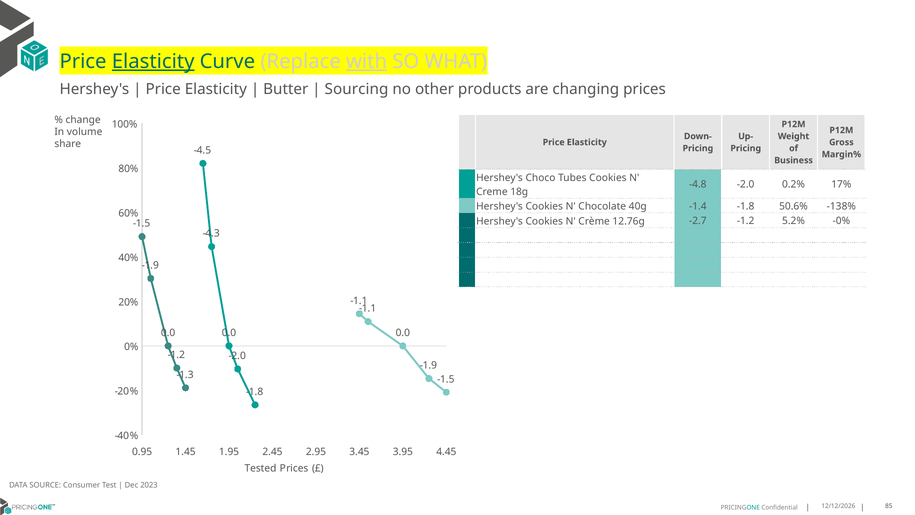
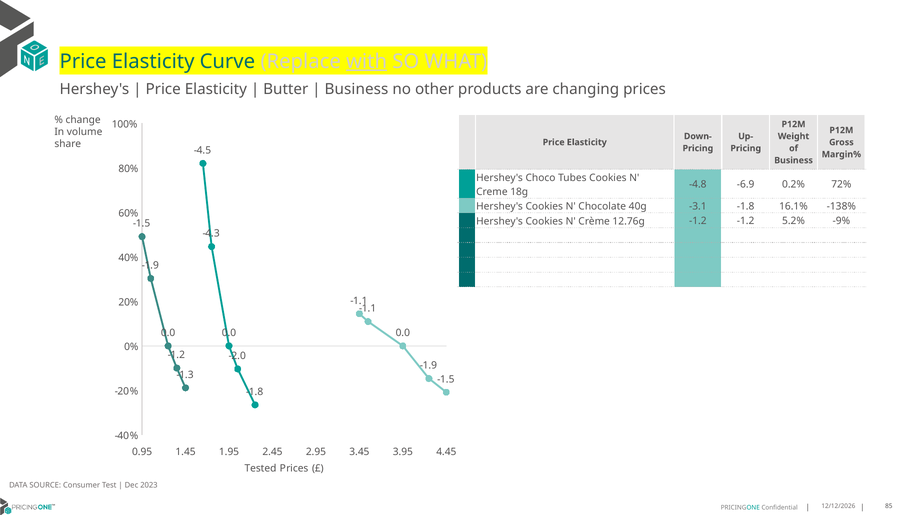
Elasticity underline: present -> none (153, 61)
Sourcing: Sourcing -> Business (357, 89)
-4.8 -2.0: -2.0 -> -6.9 (746, 184)
17%: 17% -> 72% (841, 184)
-1.4: -1.4 -> -3.1 (698, 206)
50.6%: 50.6% -> 16.1% (793, 206)
12.76g -2.7: -2.7 -> -1.2 (698, 221)
-0%: -0% -> -9% (841, 221)
